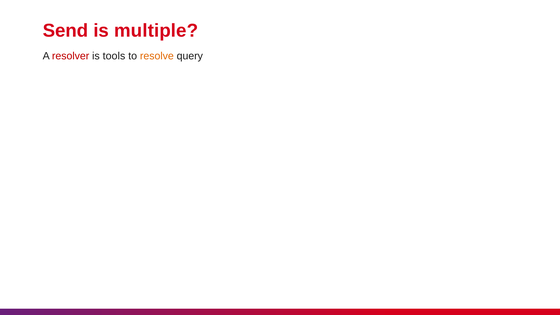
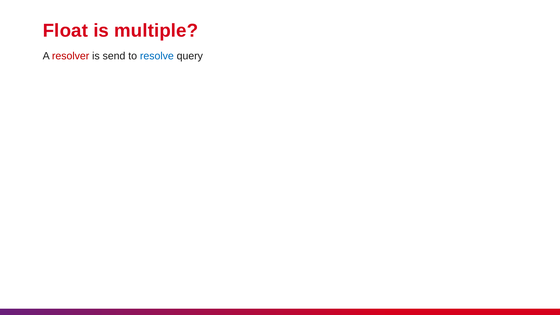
Send: Send -> Float (65, 31)
tools: tools -> send (114, 56)
resolve colour: orange -> blue (157, 56)
